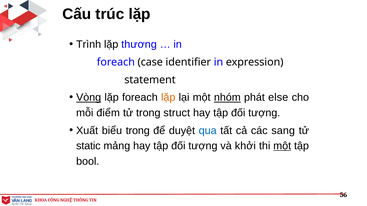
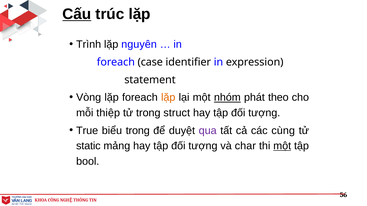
Cấu underline: none -> present (77, 14)
thương: thương -> nguyên (139, 45)
Vòng underline: present -> none (89, 98)
else: else -> theo (278, 98)
điểm: điểm -> thiệp (108, 113)
Xuất: Xuất -> True (87, 131)
qua colour: blue -> purple (208, 131)
sang: sang -> cùng (283, 131)
khởi: khởi -> char (245, 146)
